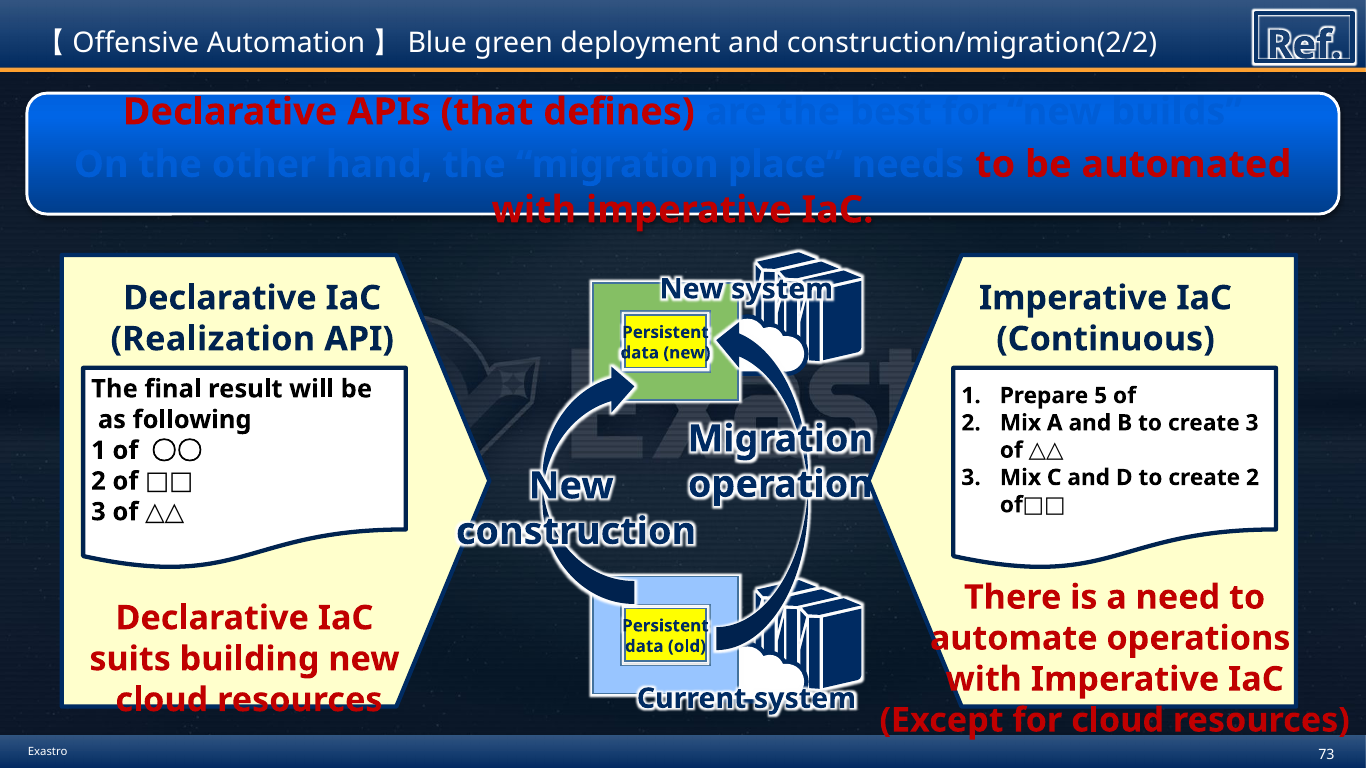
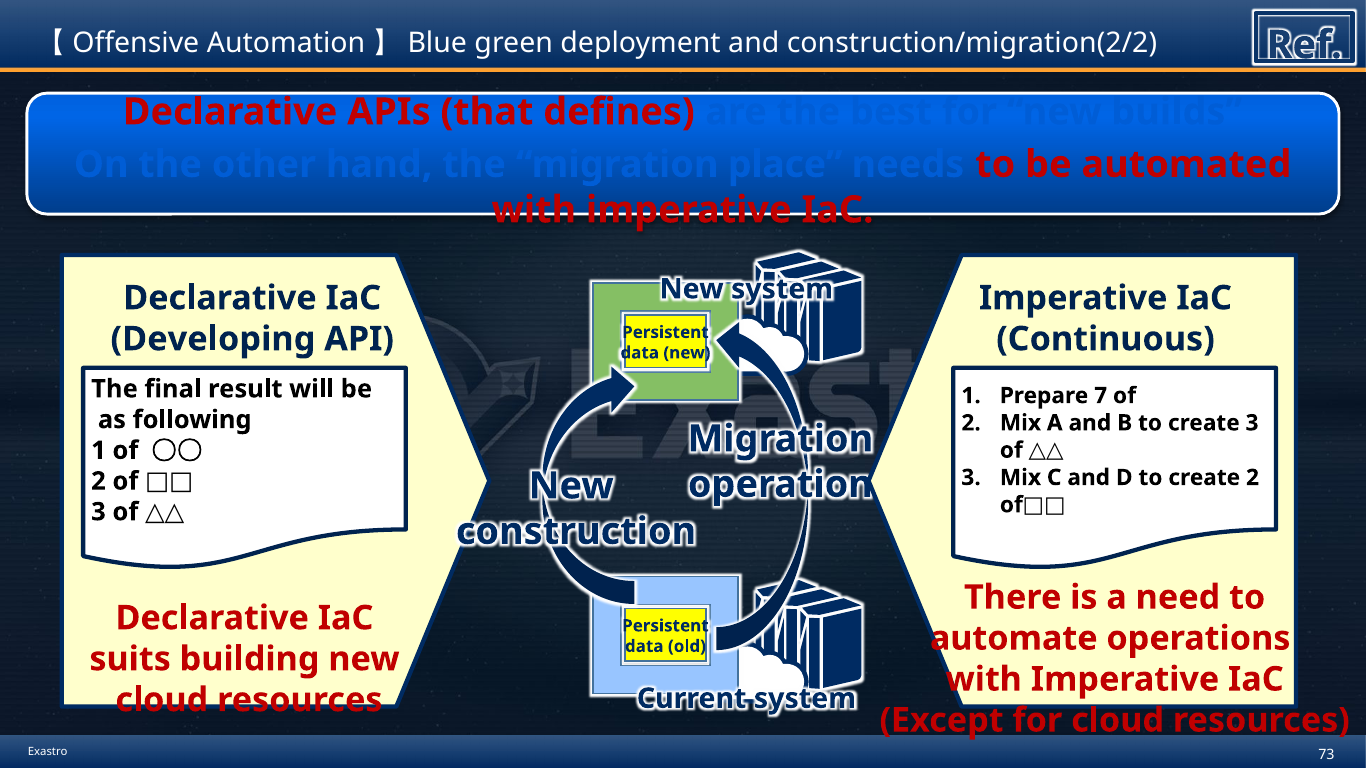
Realization: Realization -> Developing (213, 339)
5: 5 -> 7 (1101, 396)
